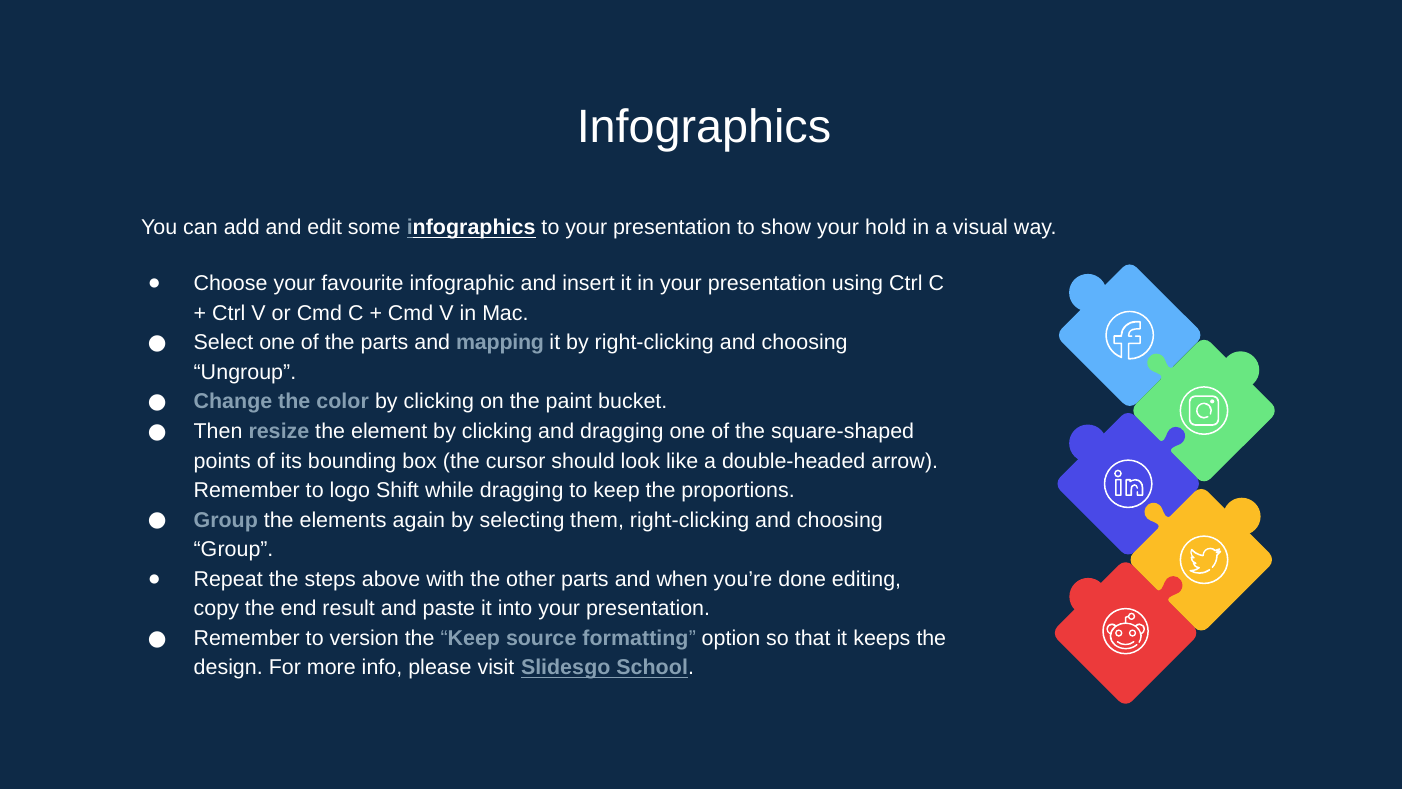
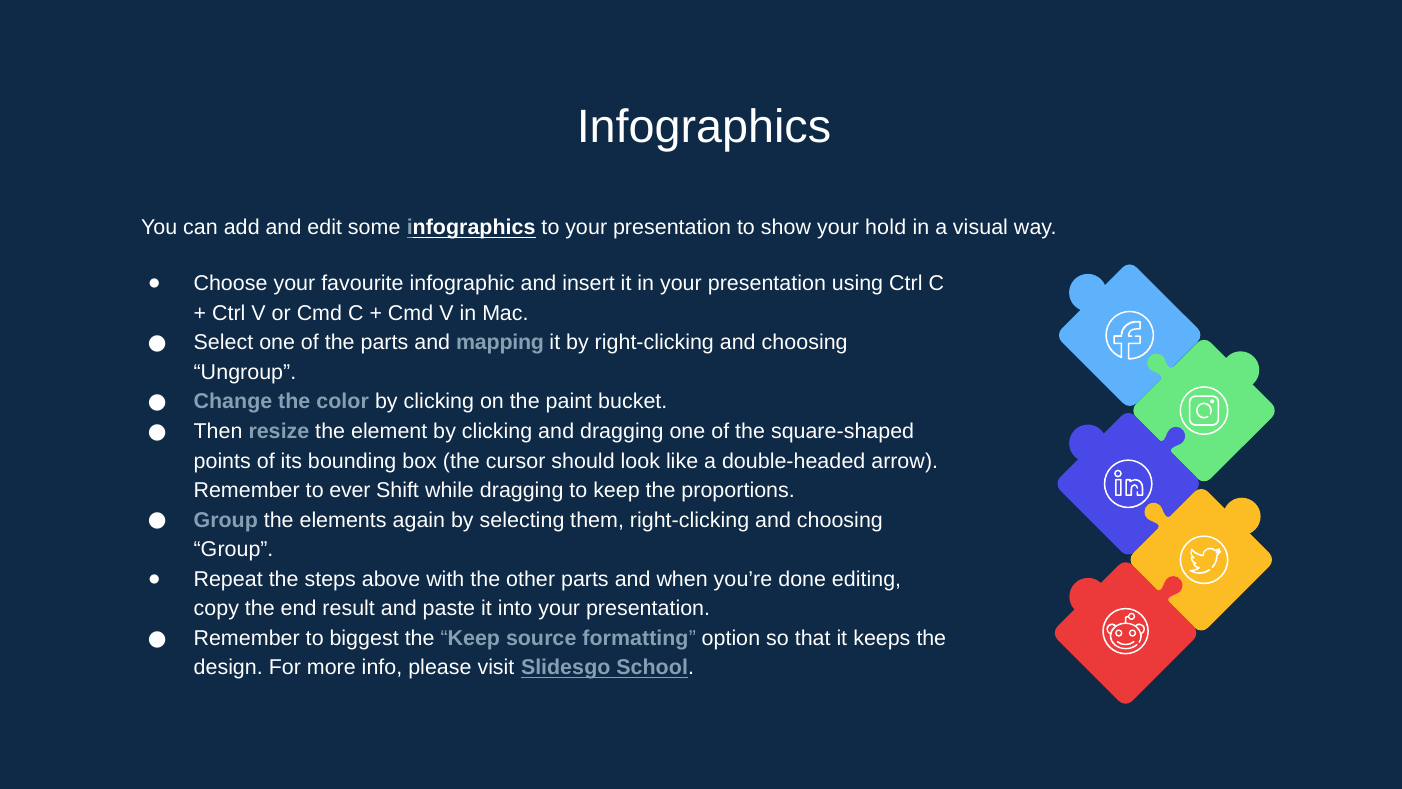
logo: logo -> ever (350, 490)
version: version -> biggest (364, 638)
